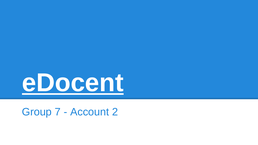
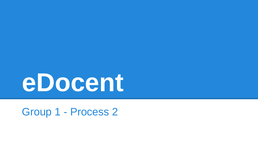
eDocent underline: present -> none (73, 83)
7: 7 -> 1 (58, 112)
Account: Account -> Process (90, 112)
